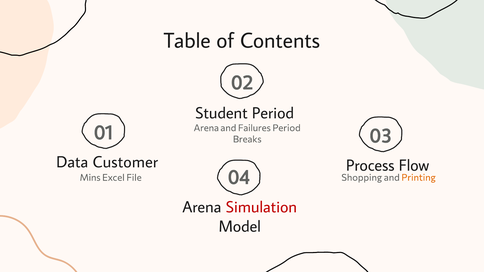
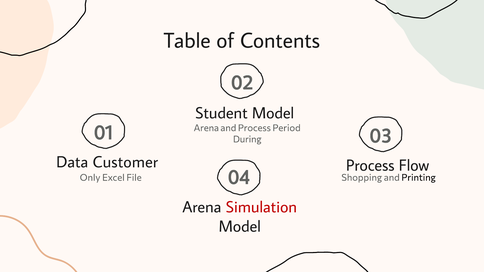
Student Period: Period -> Model (273, 113)
and Failures: Failures -> Process (254, 128)
Breaks: Breaks -> During (247, 139)
Mins: Mins -> Only (90, 178)
Printing colour: orange -> black (419, 178)
